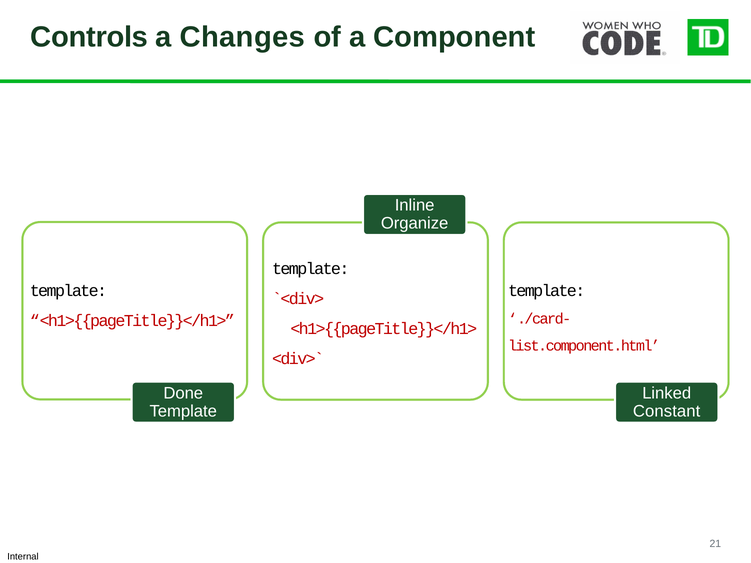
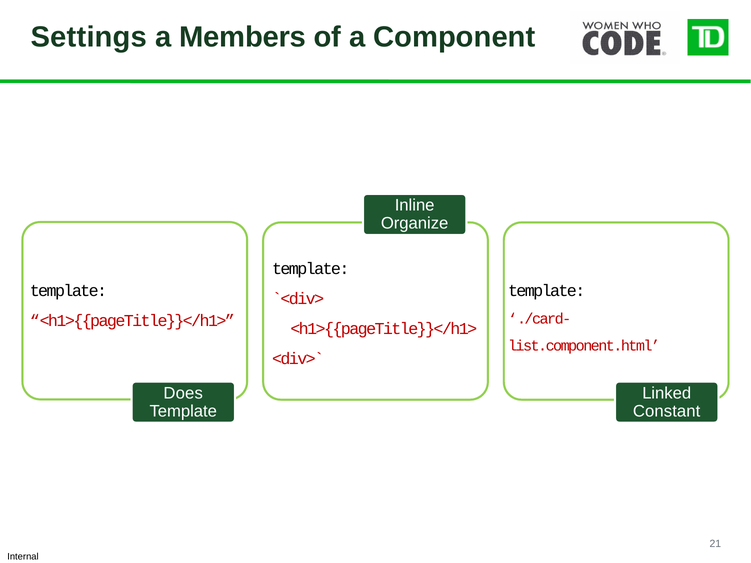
Controls: Controls -> Settings (89, 37)
Changes: Changes -> Members (243, 37)
Done: Done -> Does (183, 393)
